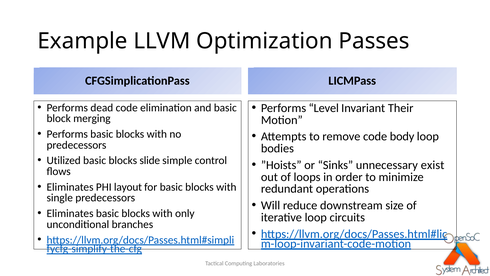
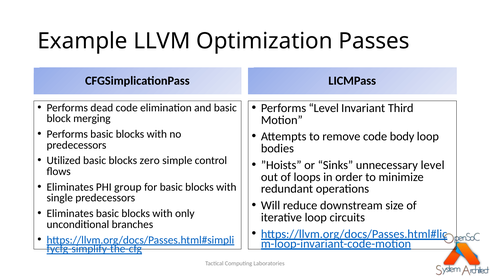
Their: Their -> Third (401, 108)
slide: slide -> zero (150, 160)
unnecessary exist: exist -> level (433, 165)
layout: layout -> group (128, 187)
